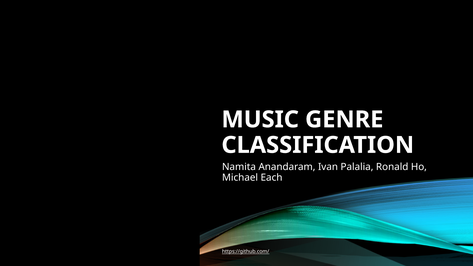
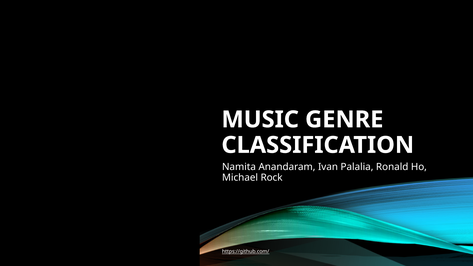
Each: Each -> Rock (272, 178)
